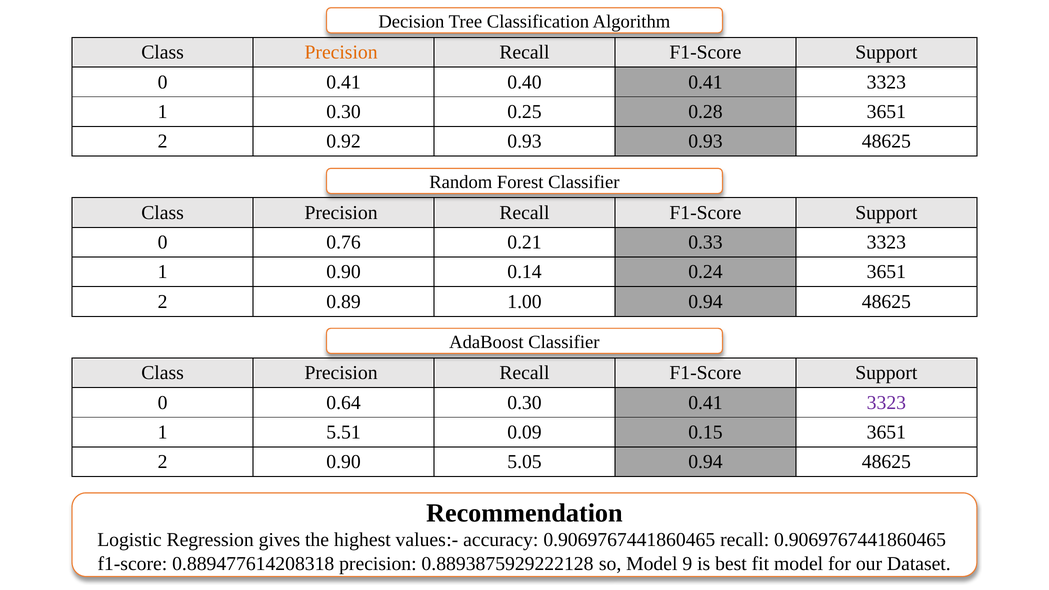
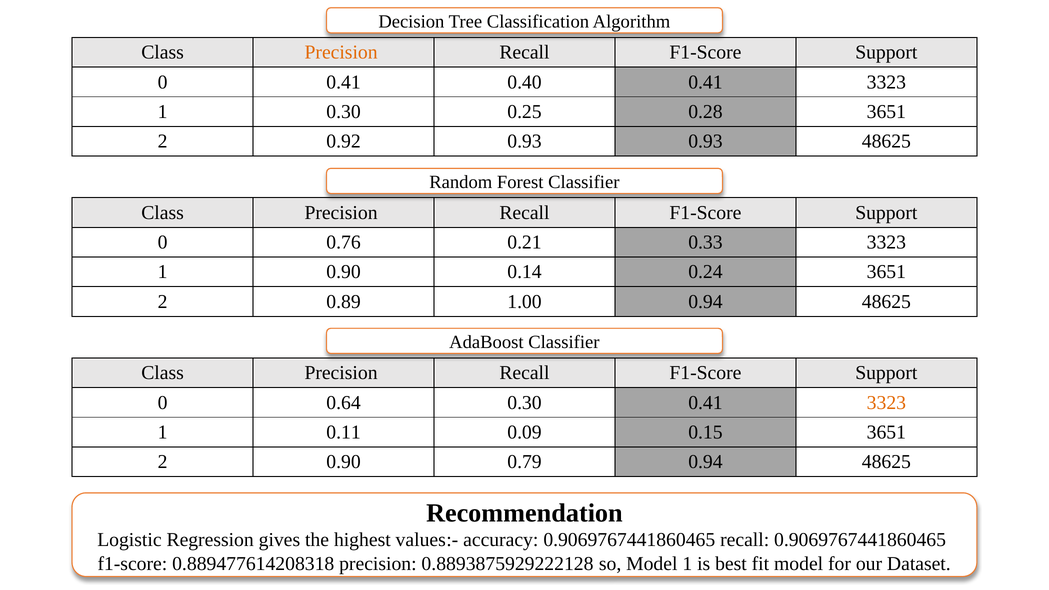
3323 colour: purple -> orange (886, 403)
5.51: 5.51 -> 0.11 (344, 432)
5.05: 5.05 -> 0.79 (525, 462)
Model 9: 9 -> 1 (687, 564)
